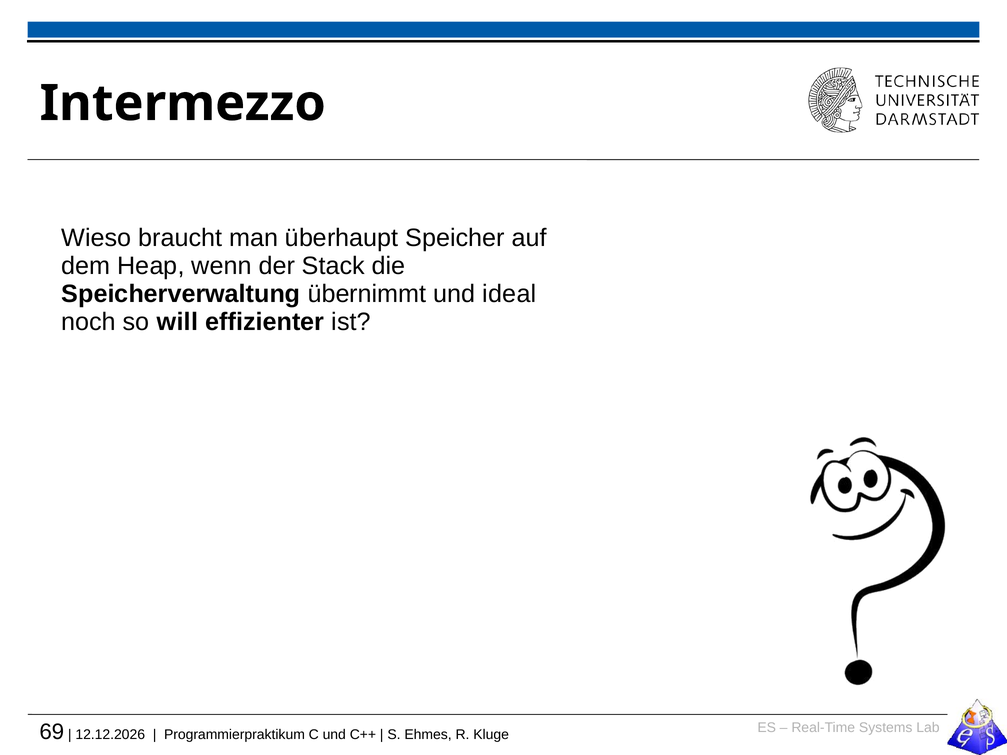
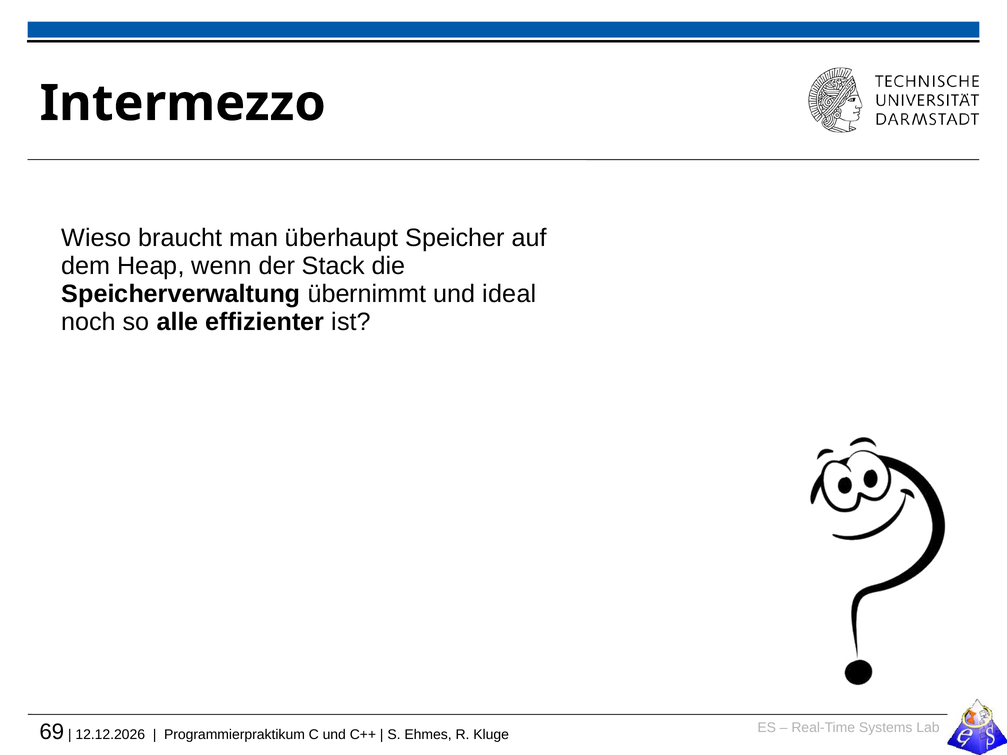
will: will -> alle (178, 322)
